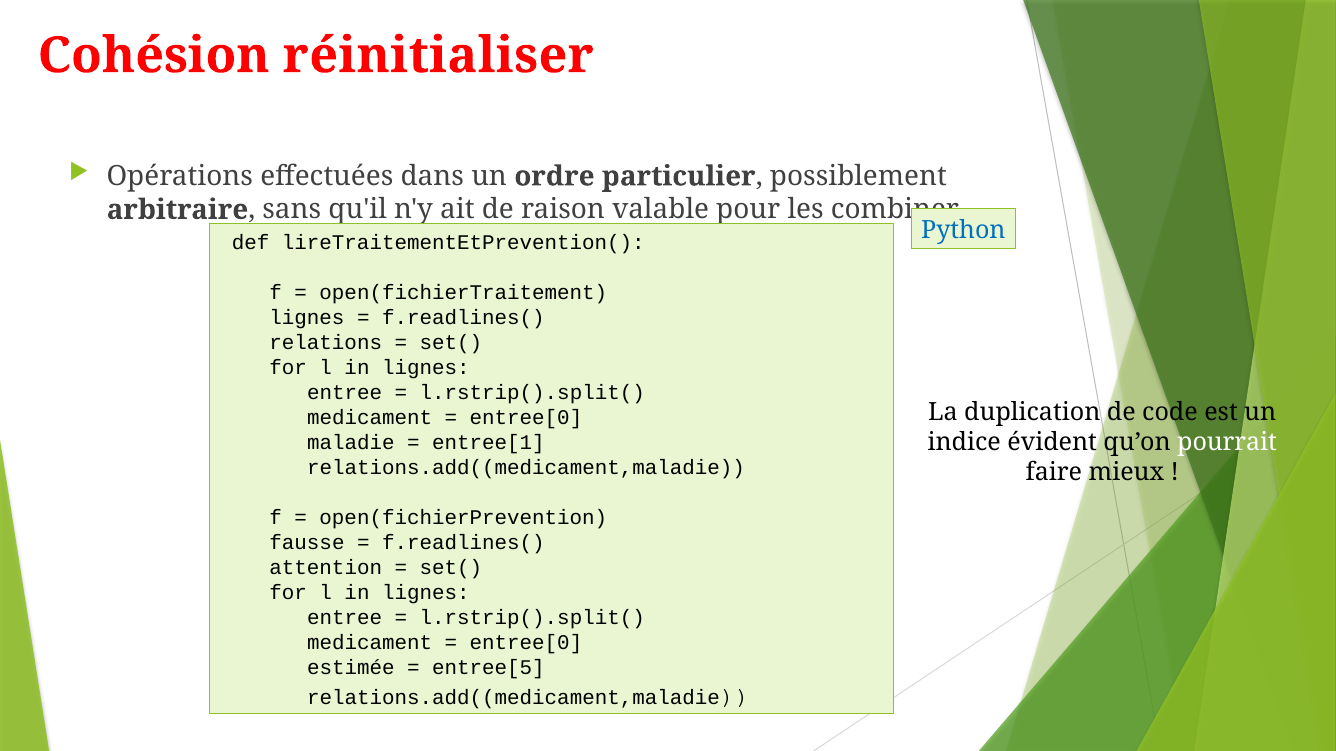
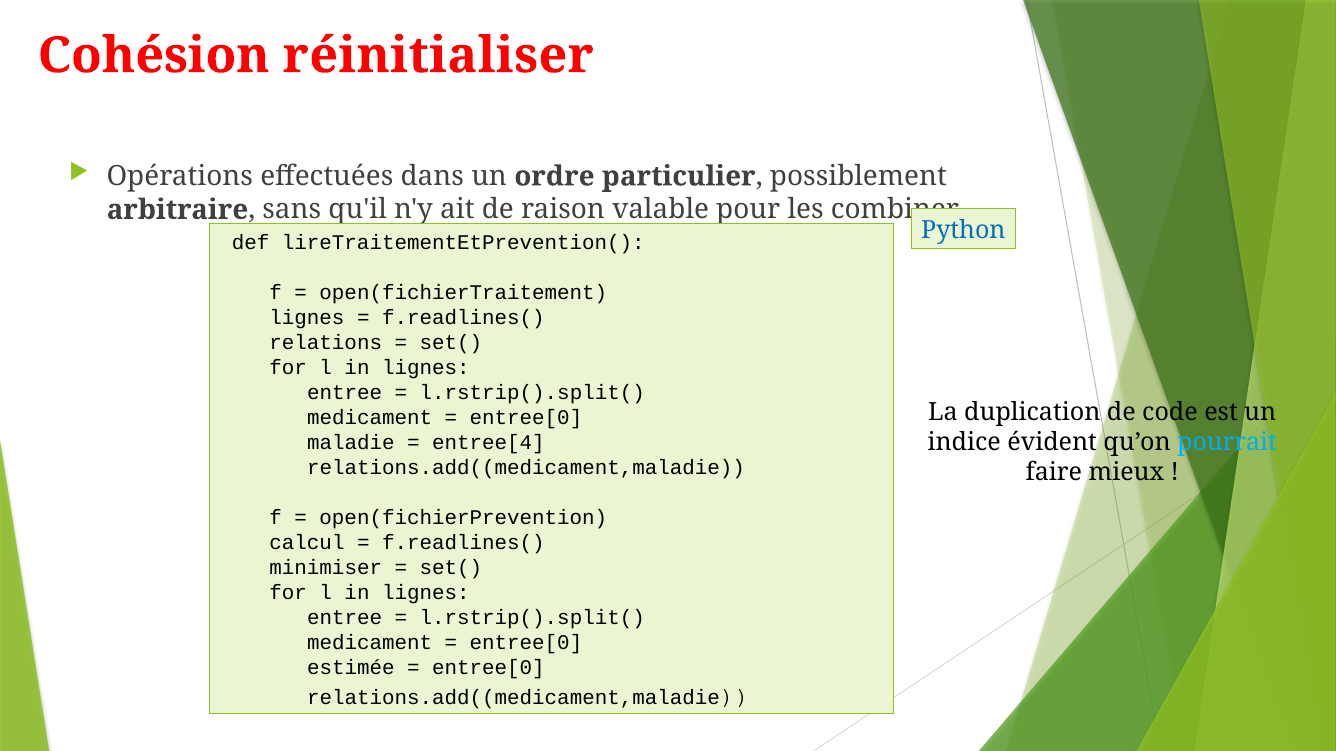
entree[1: entree[1 -> entree[4 (488, 443)
pourrait colour: white -> light blue (1227, 442)
fausse: fausse -> calcul (307, 543)
attention: attention -> minimiser (326, 568)
entree[5: entree[5 -> entree[0 (488, 668)
